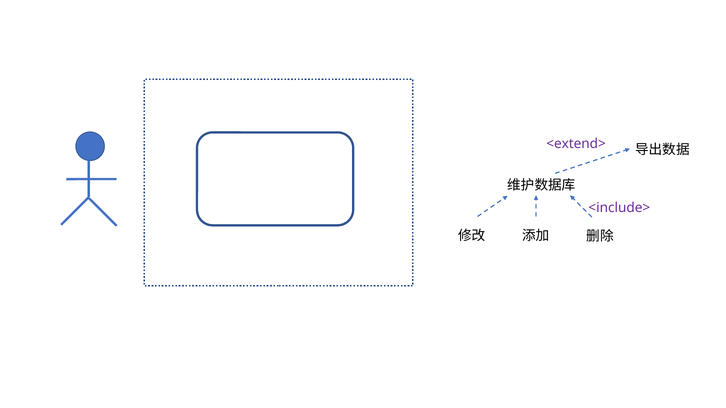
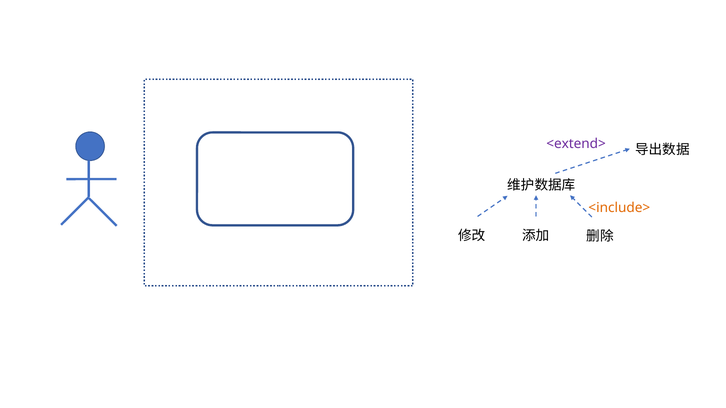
<include> colour: purple -> orange (619, 208)
